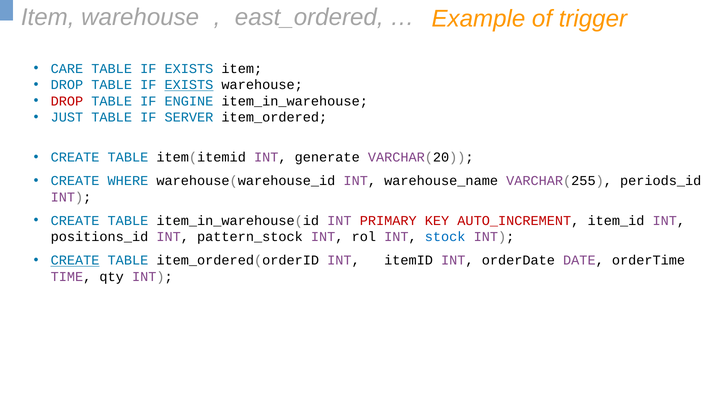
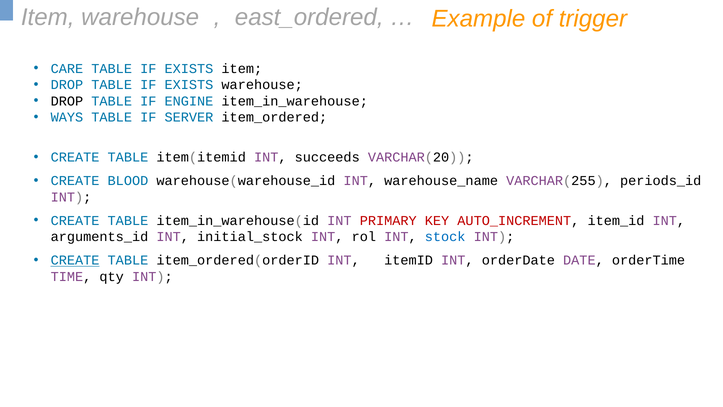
EXISTS underline: present -> none (189, 85)
DROP colour: red -> black (67, 101)
JUST: JUST -> WAYS (67, 117)
generate: generate -> succeeds (327, 157)
WHERE: WHERE -> BLOOD (128, 181)
positions_id: positions_id -> arguments_id (99, 237)
pattern_stock: pattern_stock -> initial_stock (250, 237)
